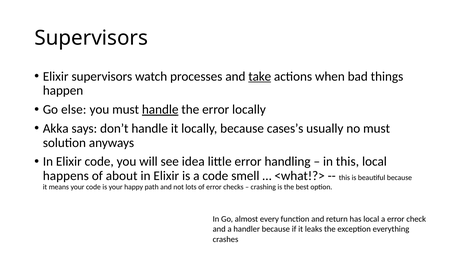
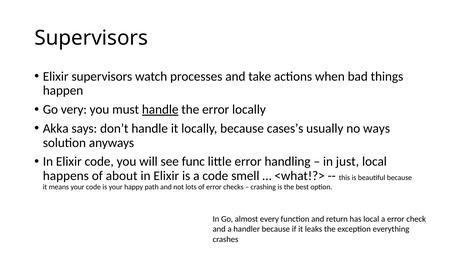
take underline: present -> none (260, 76)
else: else -> very (74, 109)
no must: must -> ways (377, 128)
idea: idea -> func (193, 161)
in this: this -> just (347, 161)
